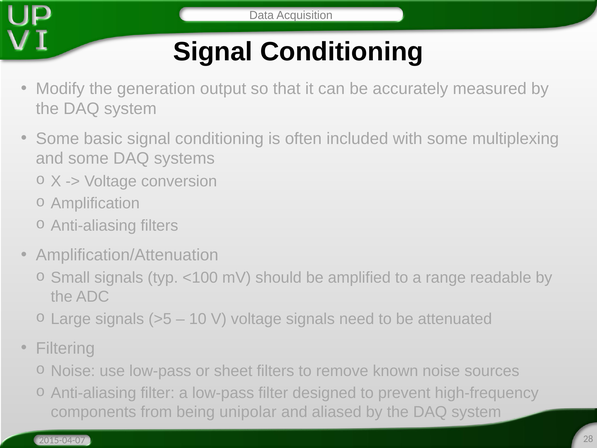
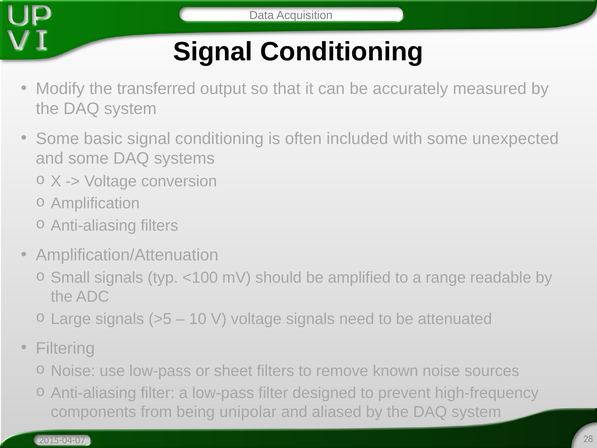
generation: generation -> transferred (156, 89)
multiplexing: multiplexing -> unexpected (515, 138)
